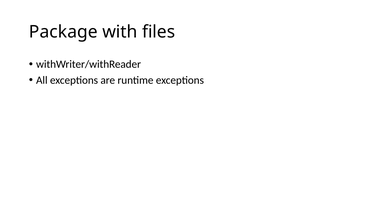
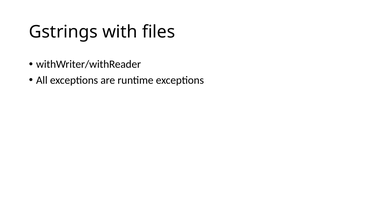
Package: Package -> Gstrings (63, 32)
